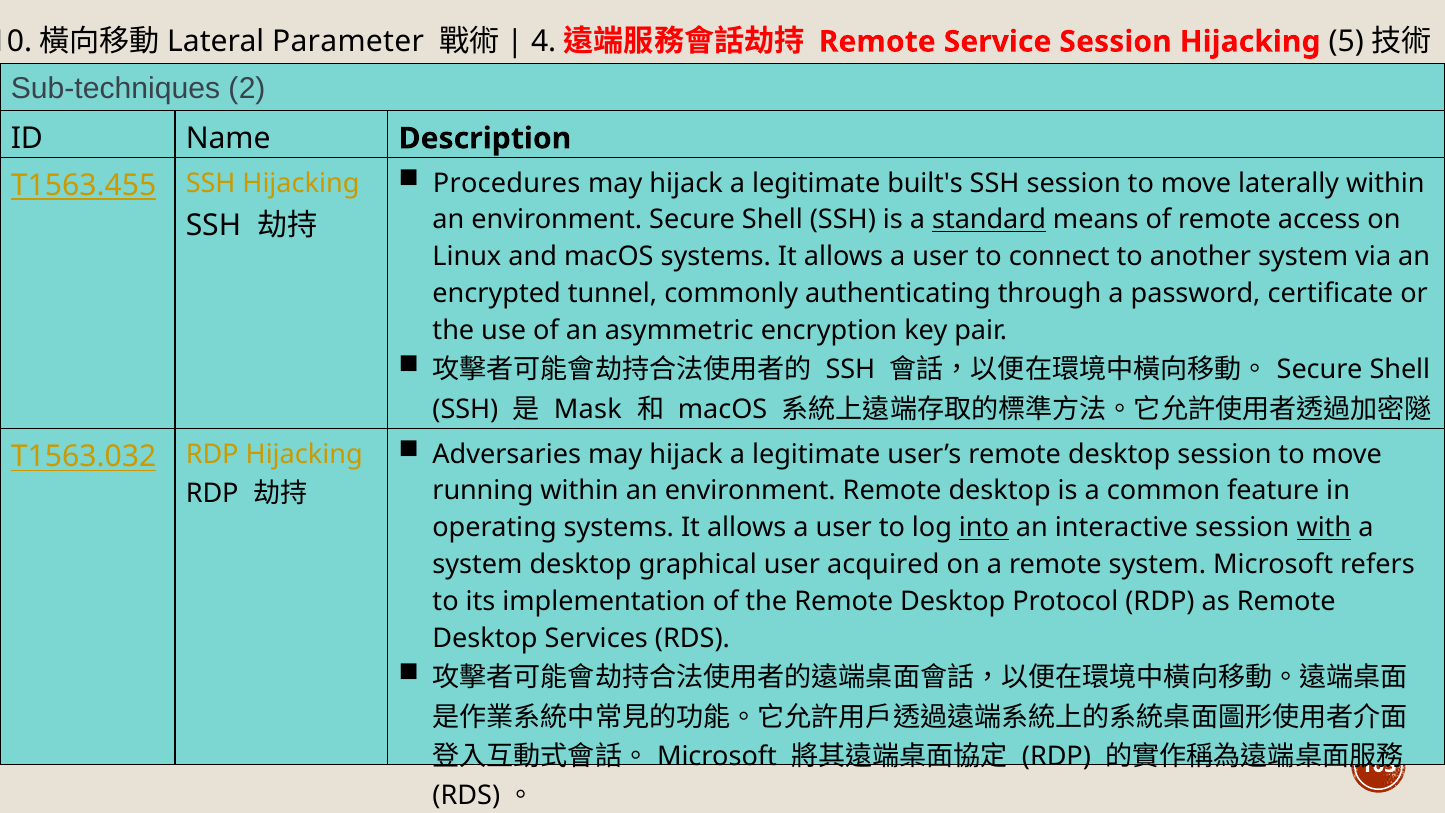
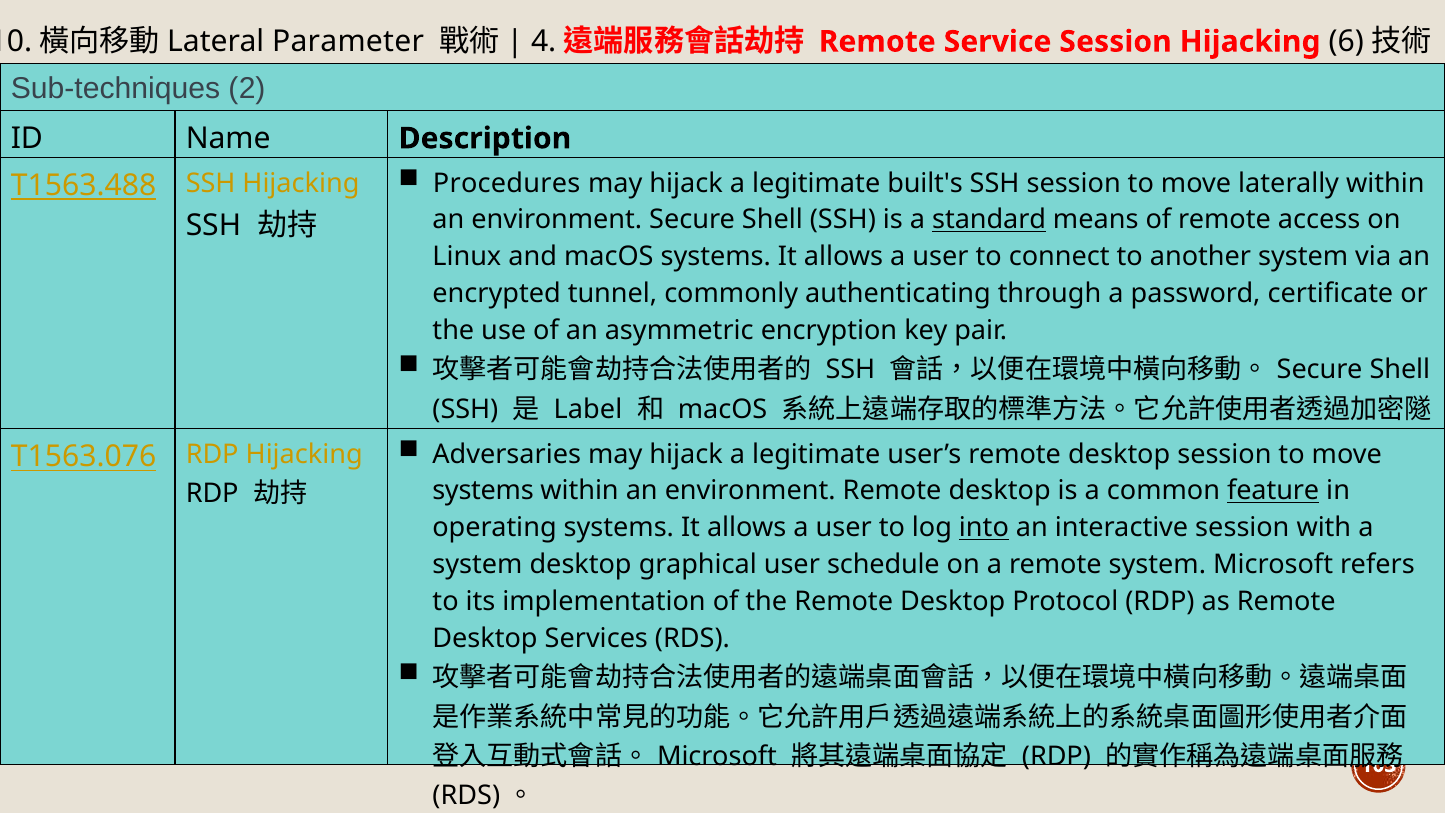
5: 5 -> 6 (1346, 42)
T1563.455: T1563.455 -> T1563.488 (84, 185)
Mask: Mask -> Label (588, 409)
T1563.032: T1563.032 -> T1563.076 (84, 456)
running: running -> systems (483, 491)
feature underline: none -> present (1273, 491)
with underline: present -> none (1324, 528)
acquired: acquired -> schedule (883, 565)
